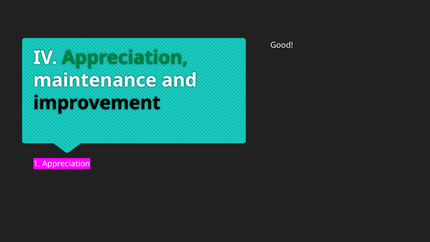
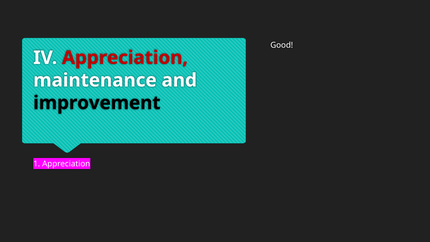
Appreciation colour: green -> red (125, 58)
